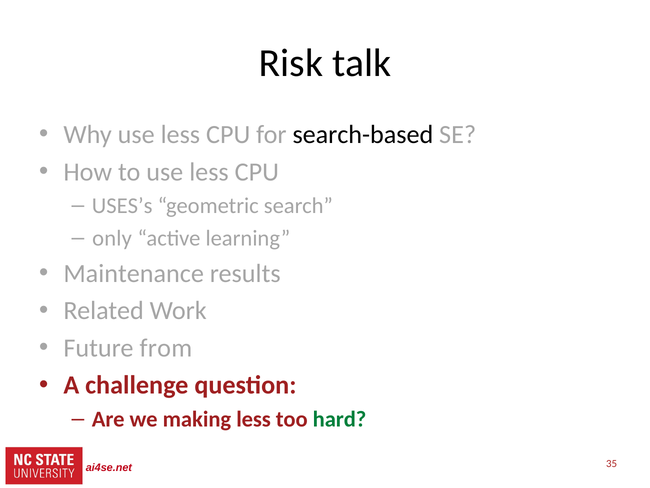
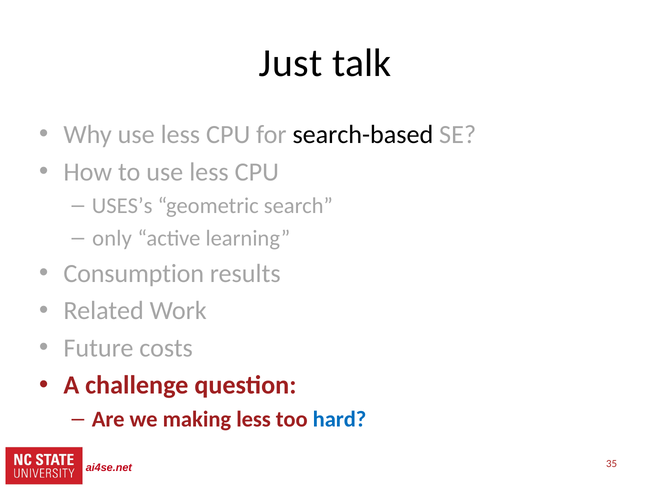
Risk: Risk -> Just (291, 63)
Maintenance: Maintenance -> Consumption (134, 273)
from: from -> costs (166, 348)
hard colour: green -> blue (339, 419)
